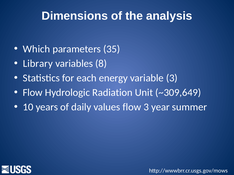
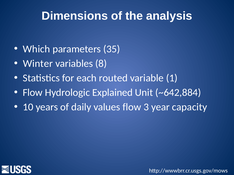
Library: Library -> Winter (38, 64)
energy: energy -> routed (113, 78)
variable 3: 3 -> 1 (172, 78)
Radiation: Radiation -> Explained (112, 93)
~309,649: ~309,649 -> ~642,884 (178, 93)
summer: summer -> capacity (190, 107)
